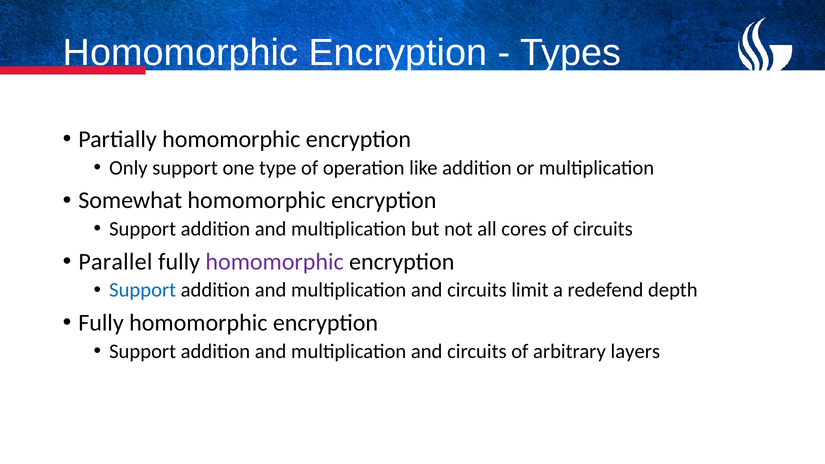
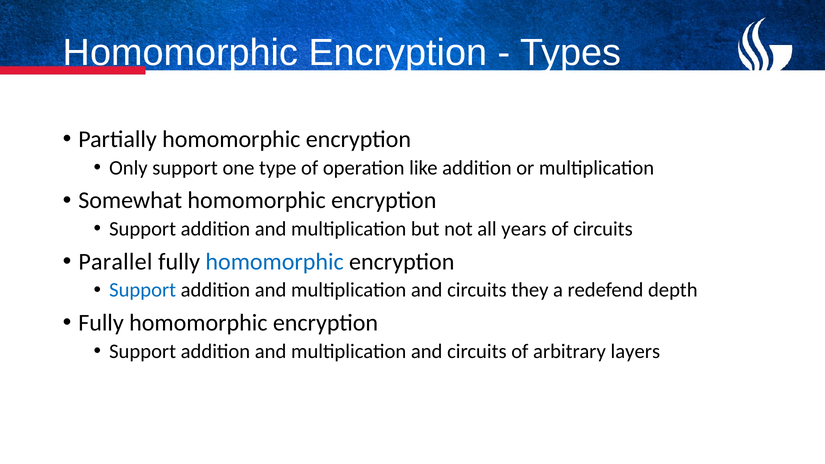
cores: cores -> years (524, 229)
homomorphic colour: purple -> blue (275, 262)
limit: limit -> they (530, 290)
